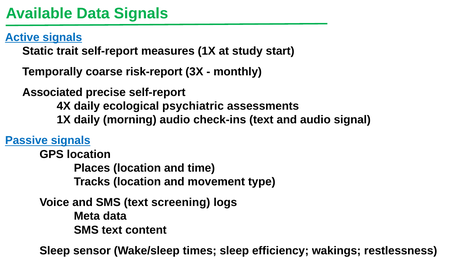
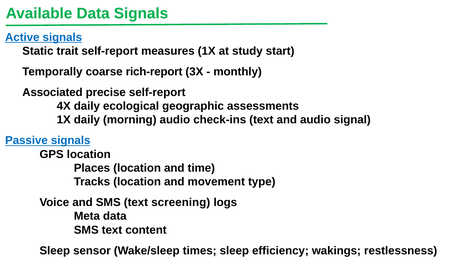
risk-report: risk-report -> rich-report (154, 72)
psychiatric: psychiatric -> geographic (193, 106)
